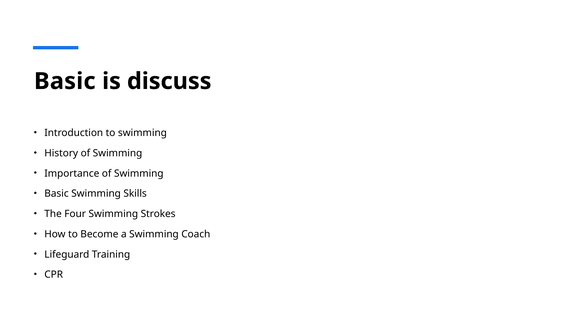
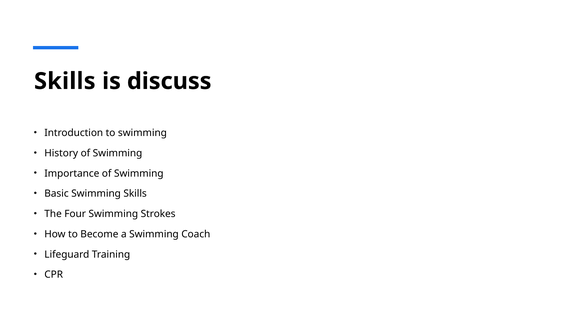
Basic: Basic -> Skills (65, 81)
